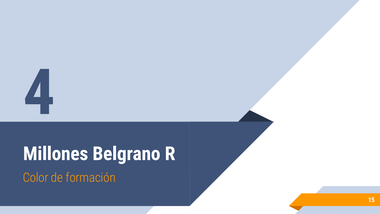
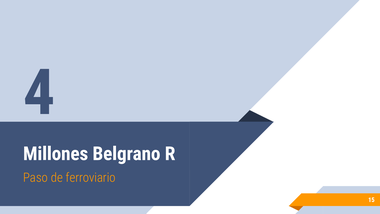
Color: Color -> Paso (36, 178)
formación: formación -> ferroviario (91, 178)
